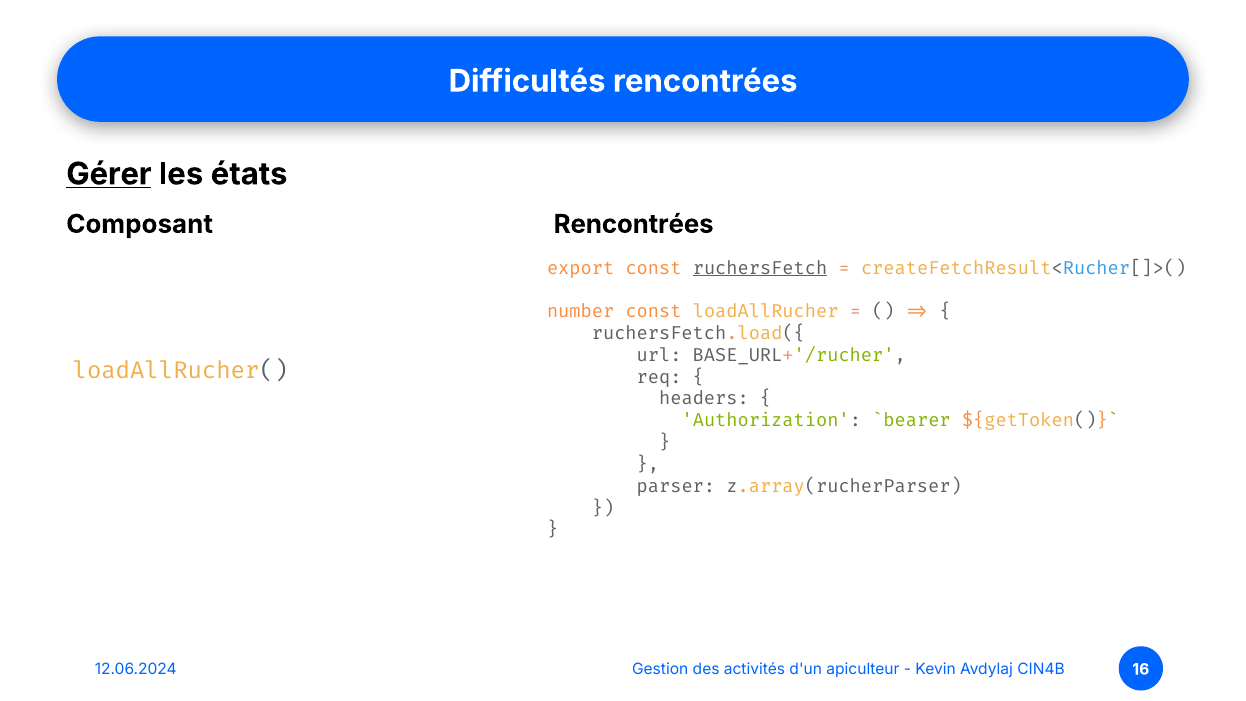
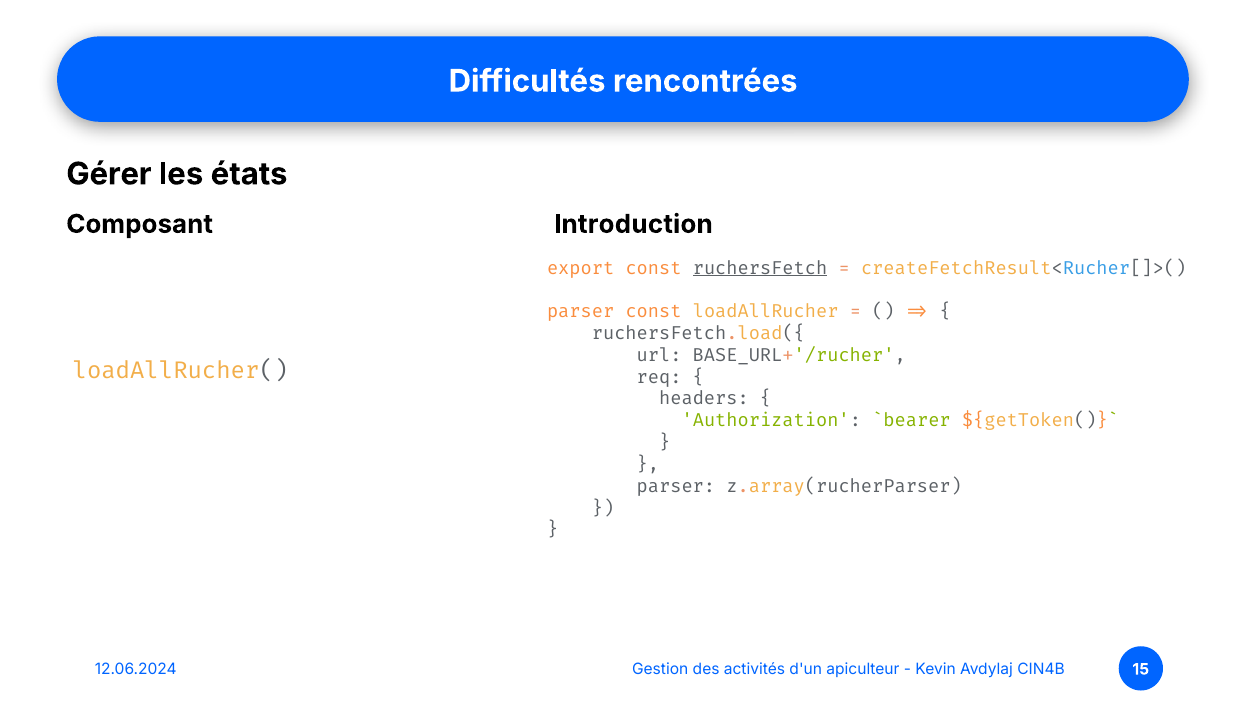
Gérer underline: present -> none (109, 174)
Rencontrées: Rencontrées -> Introduction (633, 224)
number: number -> parser (581, 312)
16: 16 -> 15 (1141, 669)
